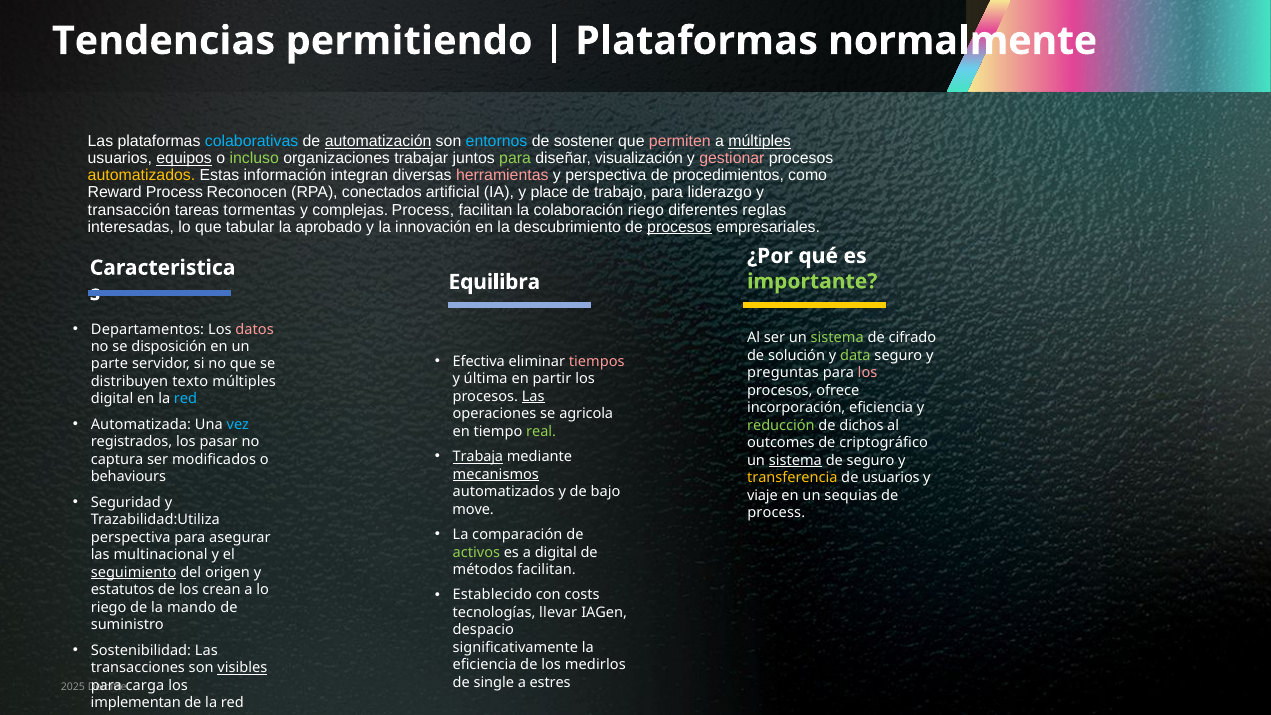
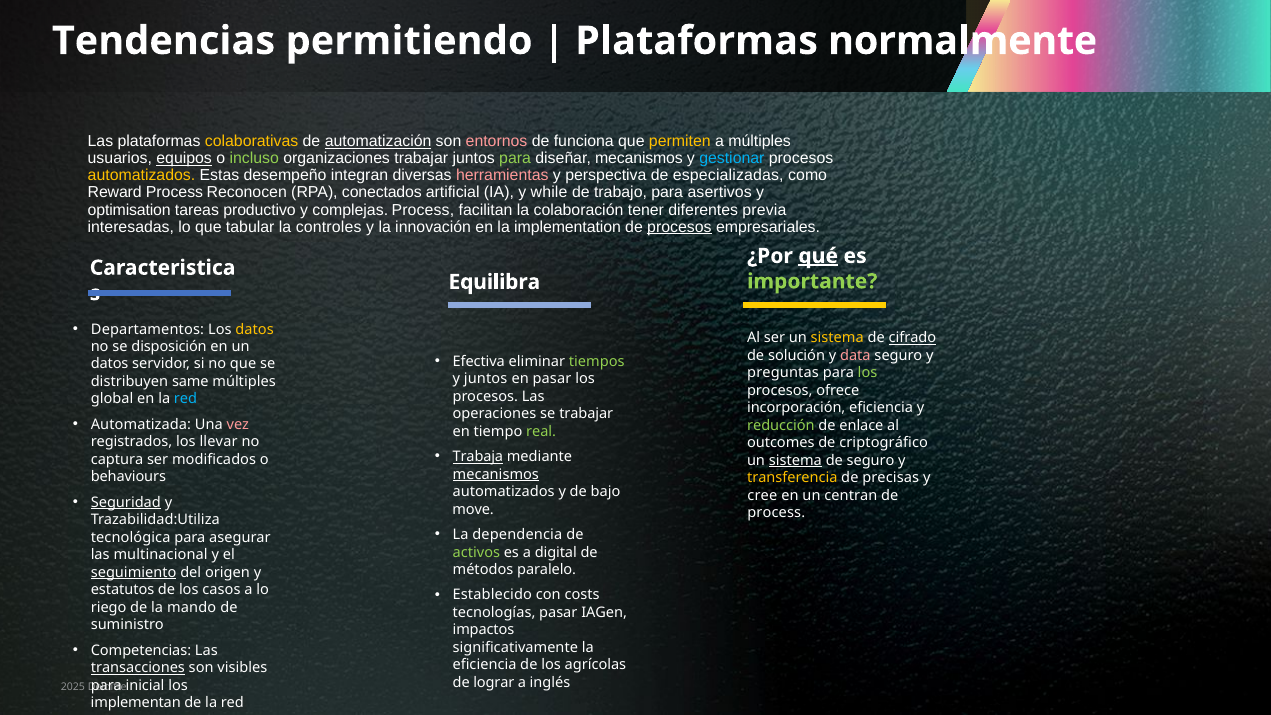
colaborativas colour: light blue -> yellow (252, 141)
entornos colour: light blue -> pink (497, 141)
sostener: sostener -> funciona (584, 141)
permiten colour: pink -> yellow (680, 141)
múltiples underline: present -> none (760, 141)
diseñar visualización: visualización -> mecanismos (639, 158)
gestionar colour: pink -> light blue (732, 158)
información: información -> desempeño (285, 176)
procedimientos: procedimientos -> especializadas (728, 176)
place: place -> while (549, 193)
liderazgo: liderazgo -> asertivos (720, 193)
transacción: transacción -> optimisation (129, 210)
tormentas: tormentas -> productivo (260, 210)
colaboración riego: riego -> tener (646, 210)
reglas: reglas -> previa (764, 210)
aprobado: aprobado -> controles (329, 227)
descubrimiento: descubrimiento -> implementation (568, 227)
qué underline: none -> present (818, 256)
datos colour: pink -> yellow (255, 329)
sistema colour: light green -> yellow (837, 338)
cifrado underline: none -> present (912, 338)
data colour: light green -> pink (855, 355)
tiempos colour: pink -> light green (597, 361)
parte: parte -> datos (110, 364)
los colour: pink -> light green (868, 373)
y última: última -> juntos (486, 379)
en partir: partir -> pasar (552, 379)
texto: texto -> same (190, 382)
Las underline: present -> none (533, 396)
digital: digital -> global (112, 399)
se agricola: agricola -> trabajar (586, 414)
vez colour: light blue -> pink (238, 425)
dichos: dichos -> enlace (861, 425)
pasar: pasar -> llevar (219, 442)
de usuarios: usuarios -> precisas (891, 478)
viaje: viaje -> cree (762, 495)
sequias: sequias -> centran (851, 495)
Seguridad underline: none -> present (126, 502)
comparación: comparación -> dependencia (517, 535)
perspectiva: perspectiva -> tecnológica (131, 537)
métodos facilitan: facilitan -> paralelo (547, 570)
crean: crean -> casos (221, 590)
tecnologías llevar: llevar -> pasar (558, 613)
despacio: despacio -> impactos (483, 630)
Sostenibilidad: Sostenibilidad -> Competencias (141, 650)
medirlos: medirlos -> agrícolas (595, 665)
transacciones underline: none -> present (138, 668)
visibles underline: present -> none (242, 668)
single: single -> lograr (494, 683)
estres: estres -> inglés (550, 683)
carga: carga -> inicial (145, 685)
